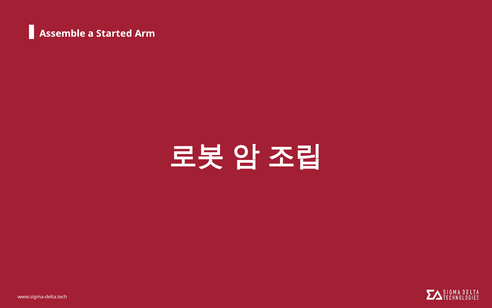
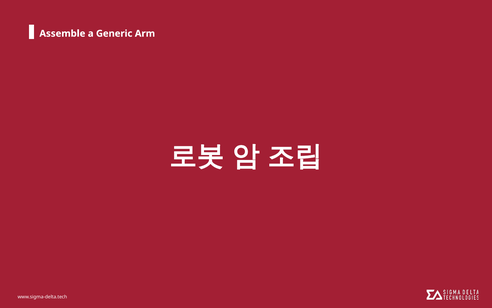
Started: Started -> Generic (114, 33)
